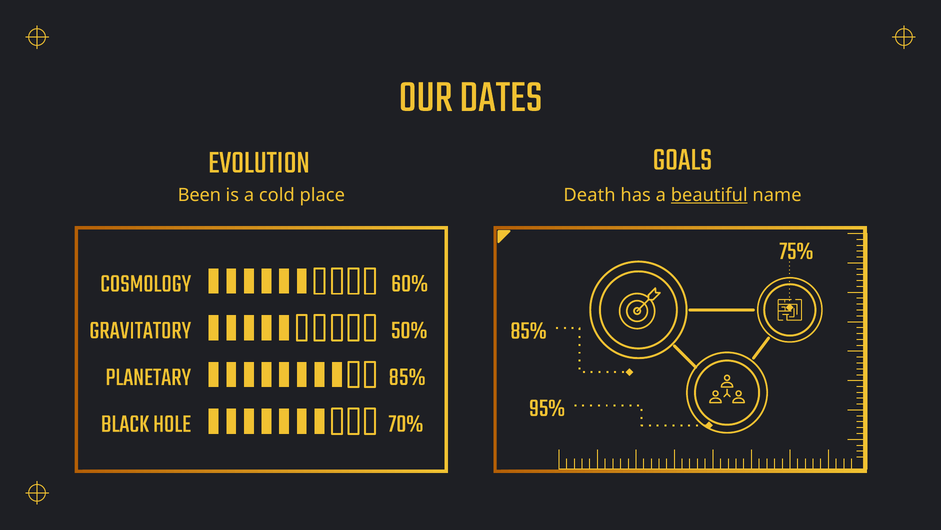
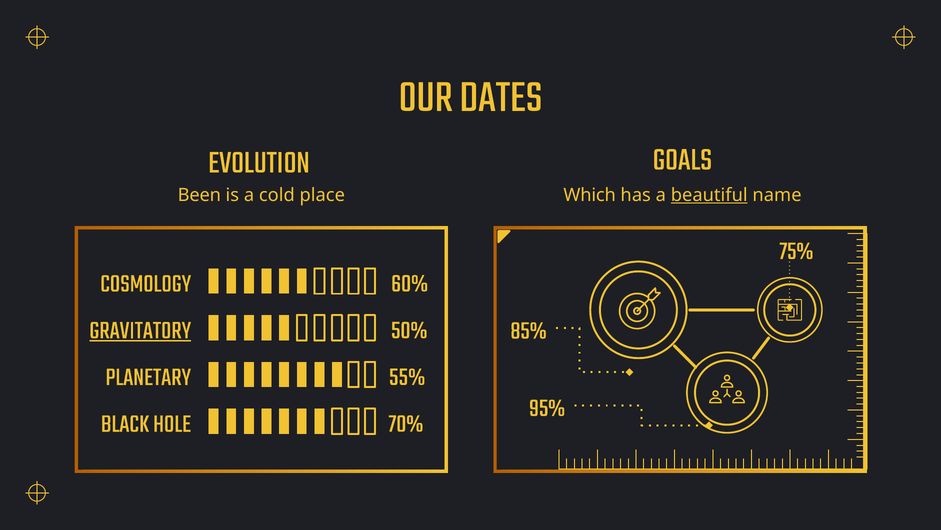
Death: Death -> Which (590, 195)
GRAVITATORY underline: none -> present (140, 329)
85%: 85% -> 55% (407, 376)
